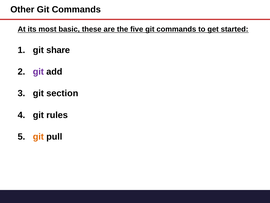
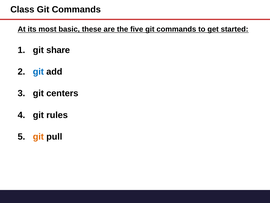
Other: Other -> Class (22, 10)
git colour: purple -> blue (38, 72)
section: section -> centers (62, 93)
